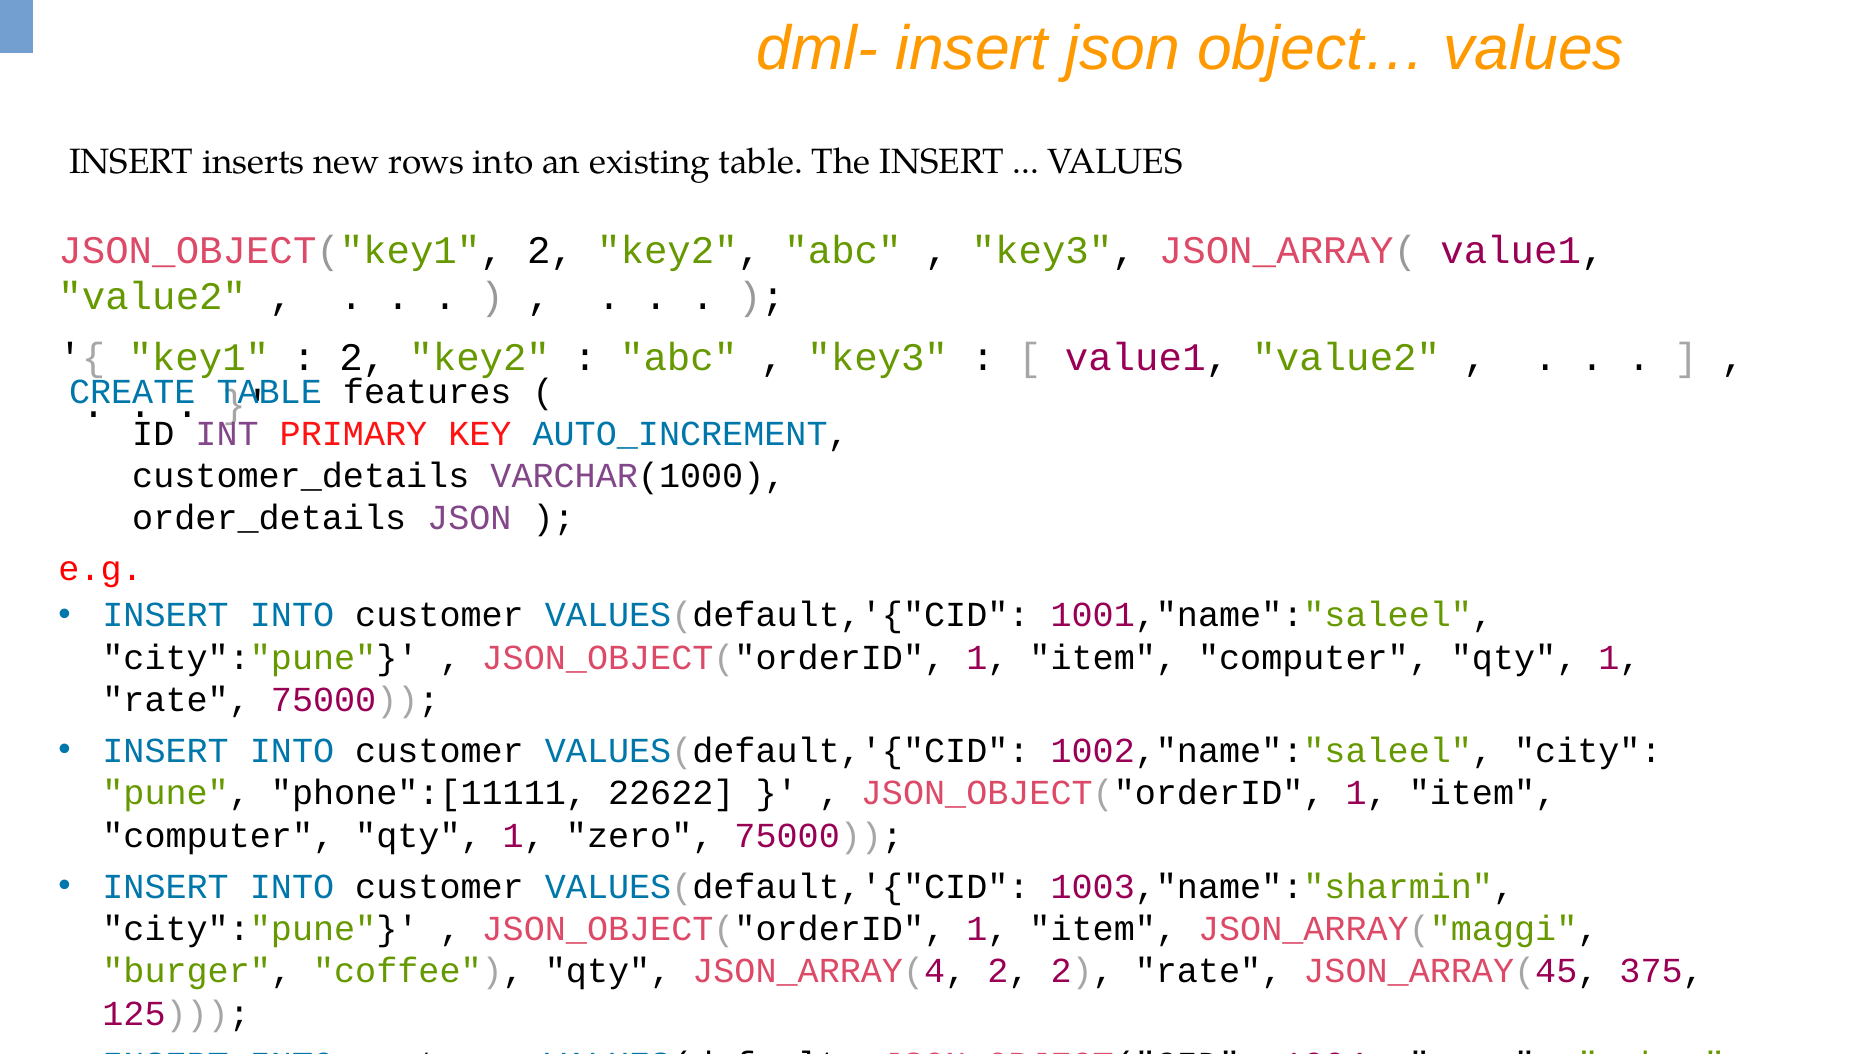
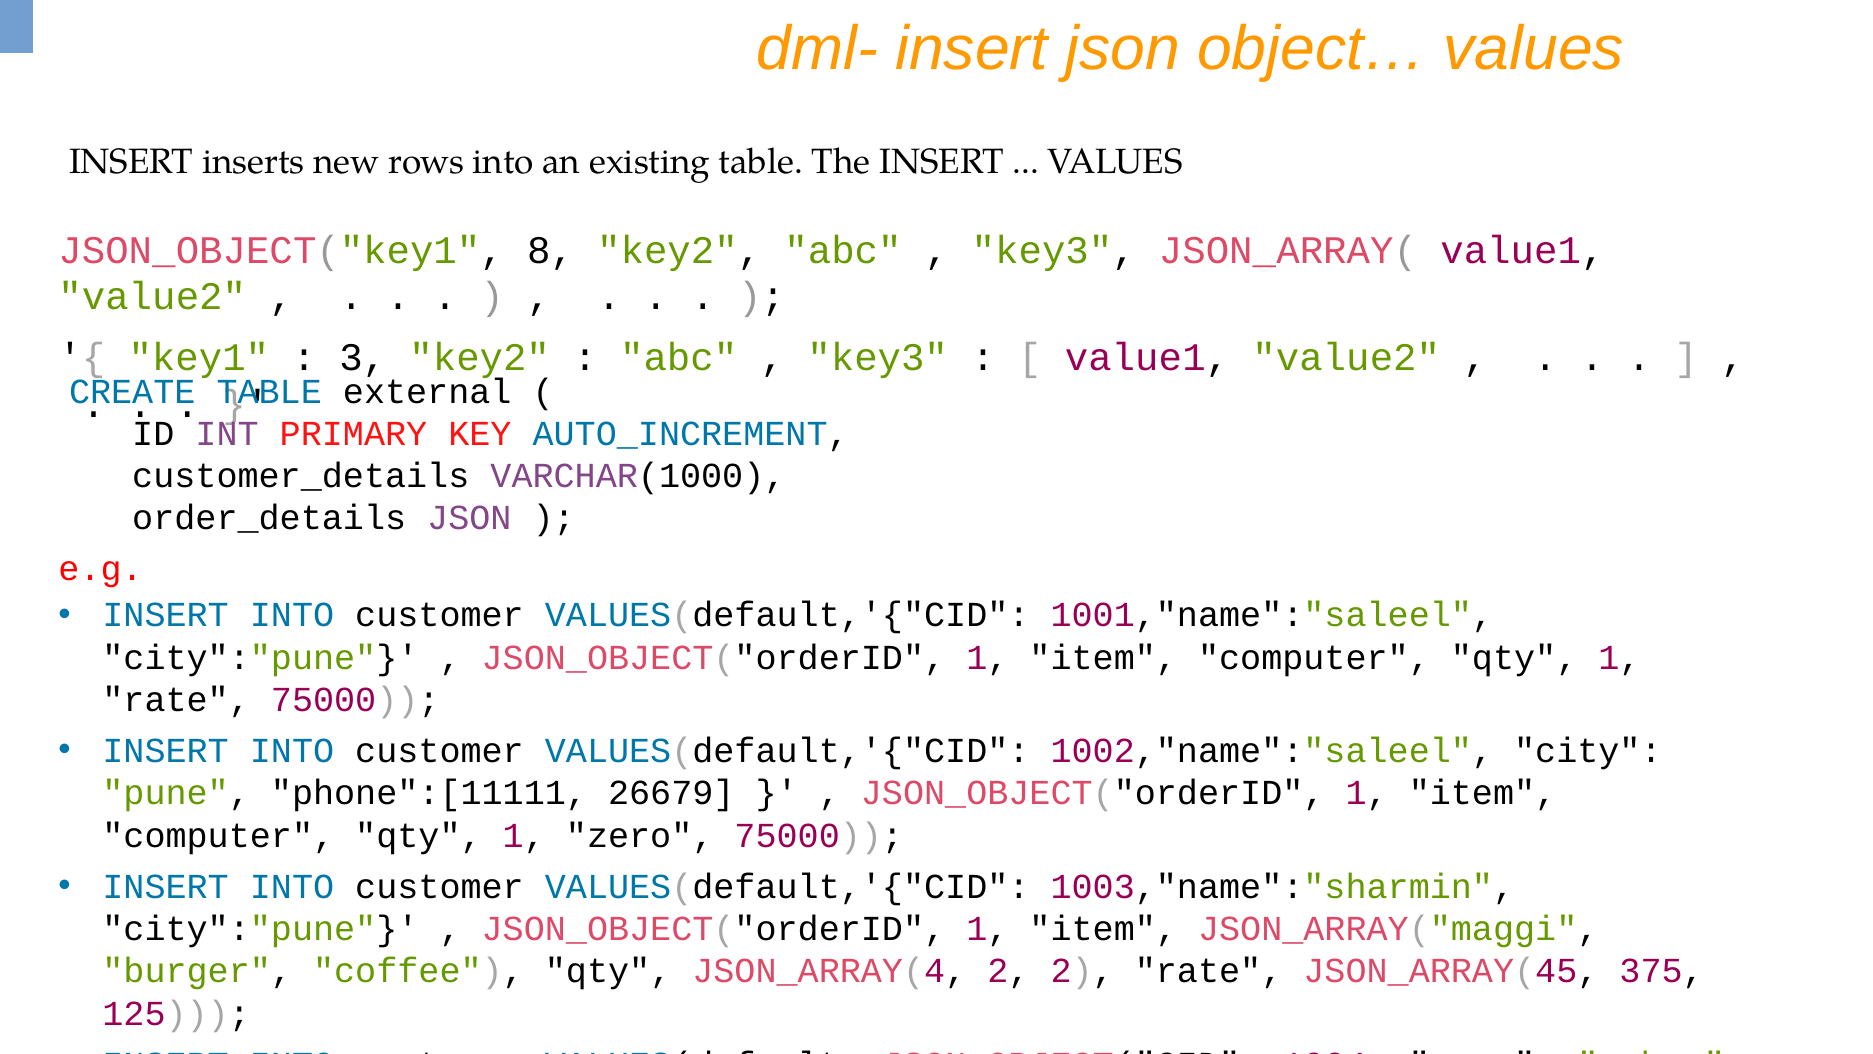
JSON_OBJECT("key1 2: 2 -> 8 (550, 250)
2: 2 -> 3 (363, 358)
features: features -> external (427, 391)
22622: 22622 -> 26679 (671, 793)
